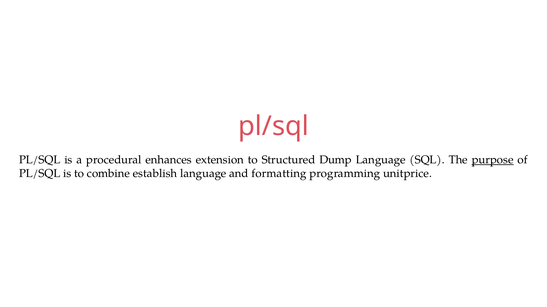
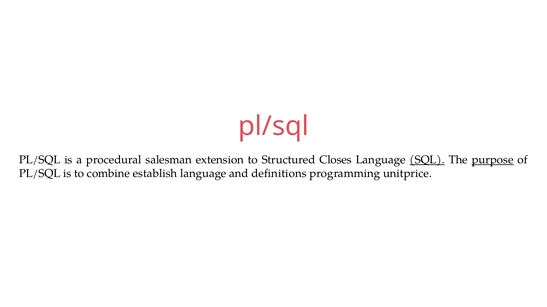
enhances: enhances -> salesman (169, 160)
Dump: Dump -> Closes (336, 160)
SQL underline: none -> present (427, 160)
formatting: formatting -> definitions (279, 174)
